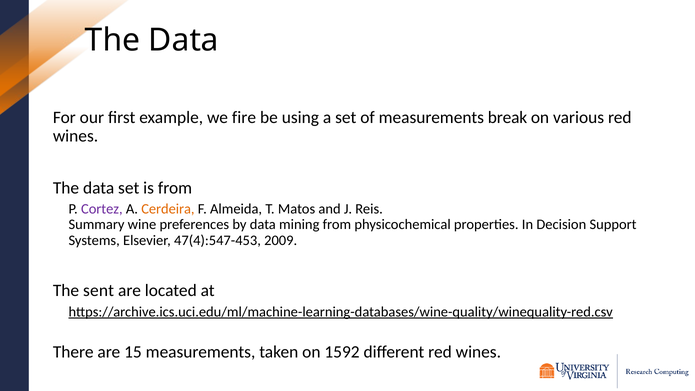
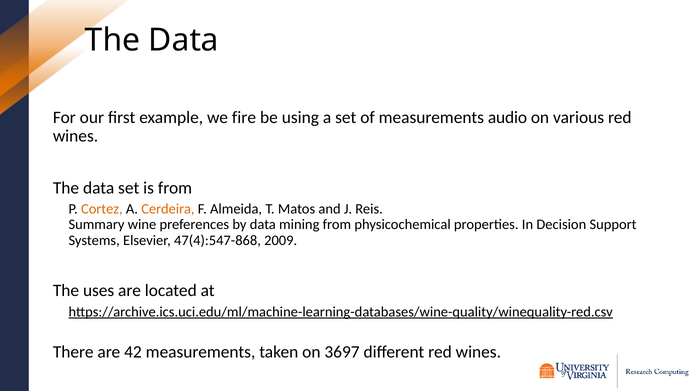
break: break -> audio (507, 117)
Cortez colour: purple -> orange (102, 209)
47(4):547-453: 47(4):547-453 -> 47(4):547-868 (217, 240)
sent: sent -> uses (99, 291)
15: 15 -> 42 (133, 352)
1592: 1592 -> 3697 (342, 352)
